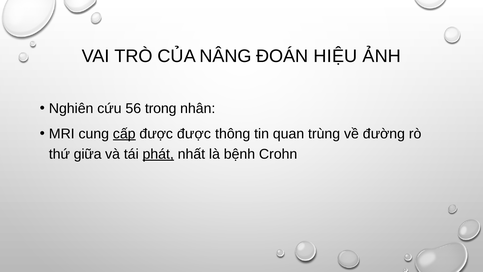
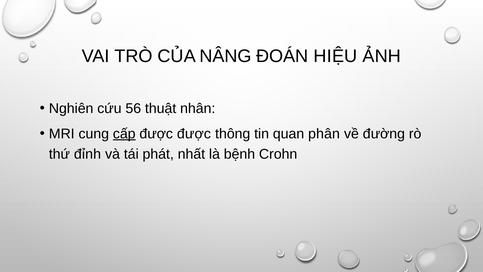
trong: trong -> thuật (161, 108)
trùng: trùng -> phân (324, 134)
giữa: giữa -> đỉnh (87, 154)
phát underline: present -> none (158, 154)
